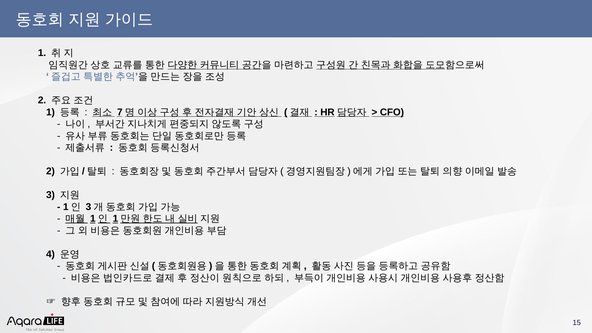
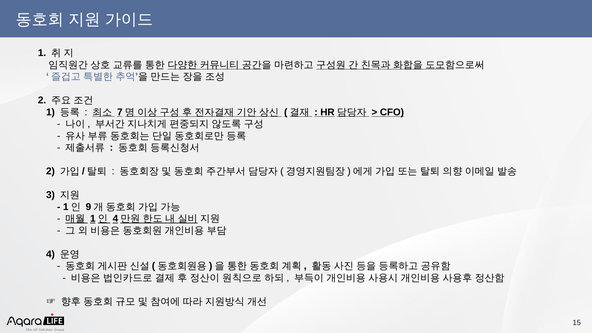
3: 3 -> 9 (88, 207)
1: 1 -> 4 (115, 219)
